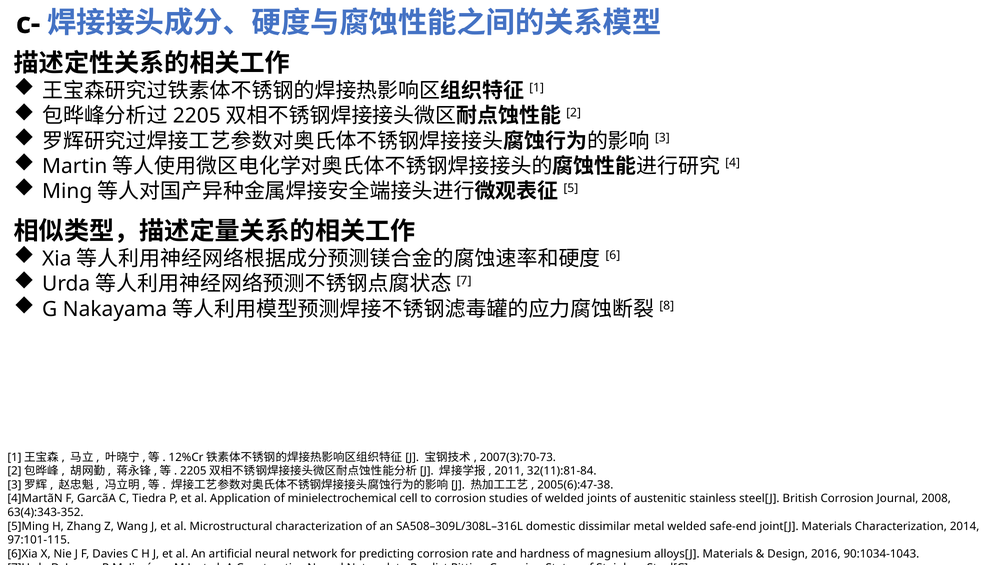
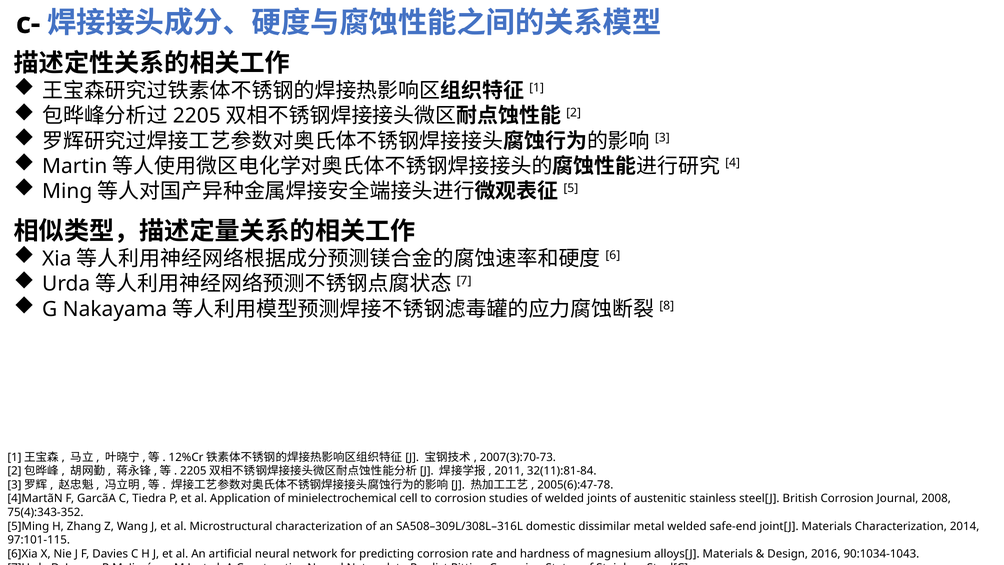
2005(6):47-38: 2005(6):47-38 -> 2005(6):47-78 (575, 485)
63(4):343-352: 63(4):343-352 -> 75(4):343-352 (45, 512)
